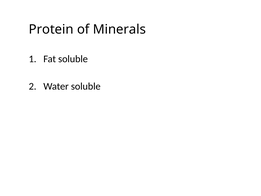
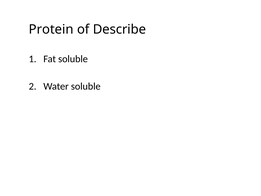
Minerals: Minerals -> Describe (119, 29)
